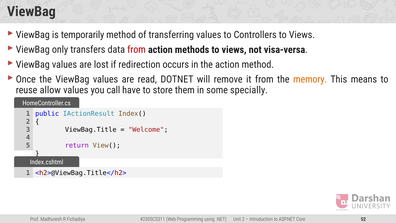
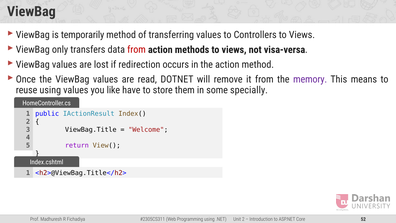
memory colour: orange -> purple (310, 79)
reuse allow: allow -> using (50, 90)
call: call -> like (113, 90)
